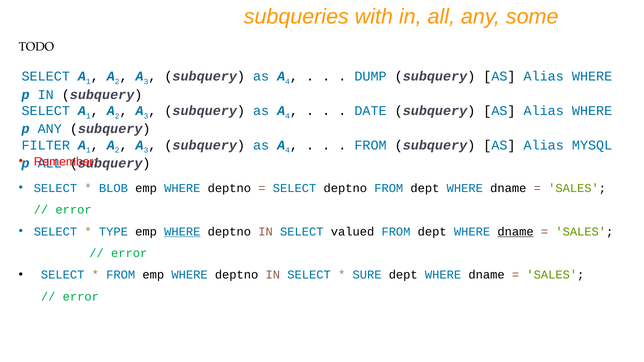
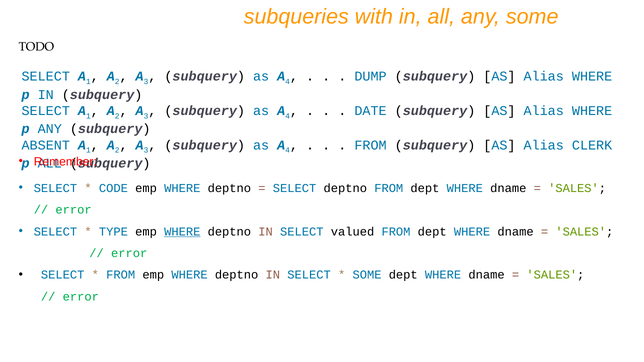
FILTER: FILTER -> ABSENT (46, 145)
MYSQL: MYSQL -> CLERK (592, 145)
BLOB: BLOB -> CODE (113, 188)
dname underline: present -> none (516, 232)
SURE: SURE -> SOME (367, 275)
